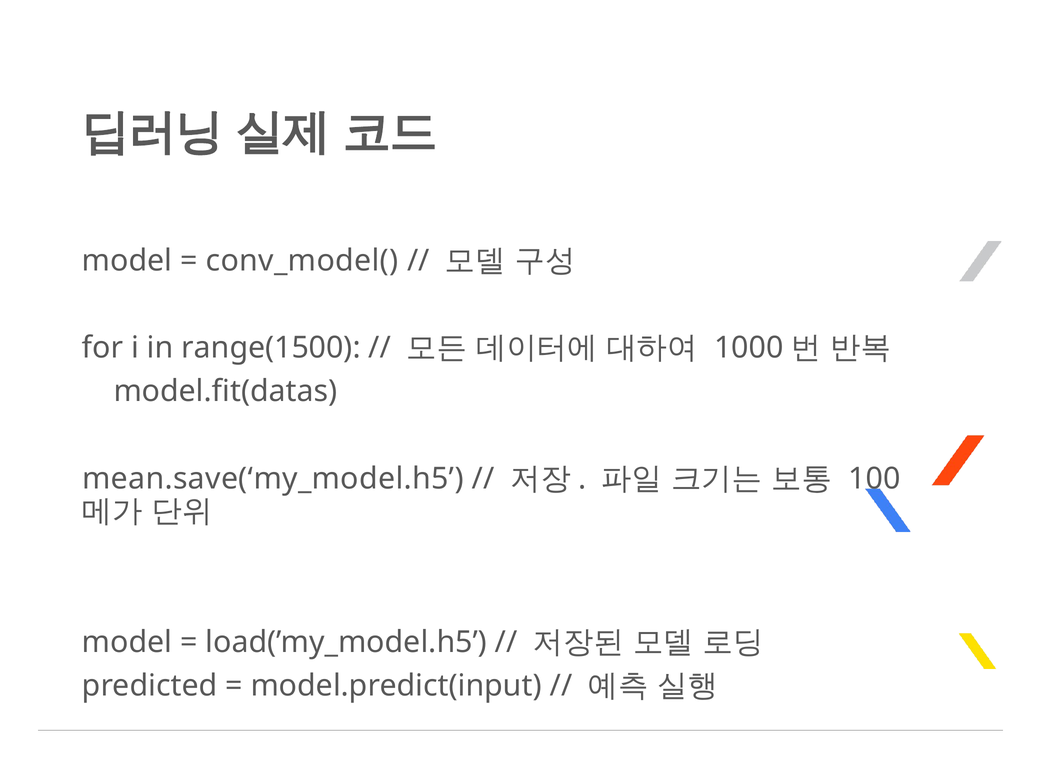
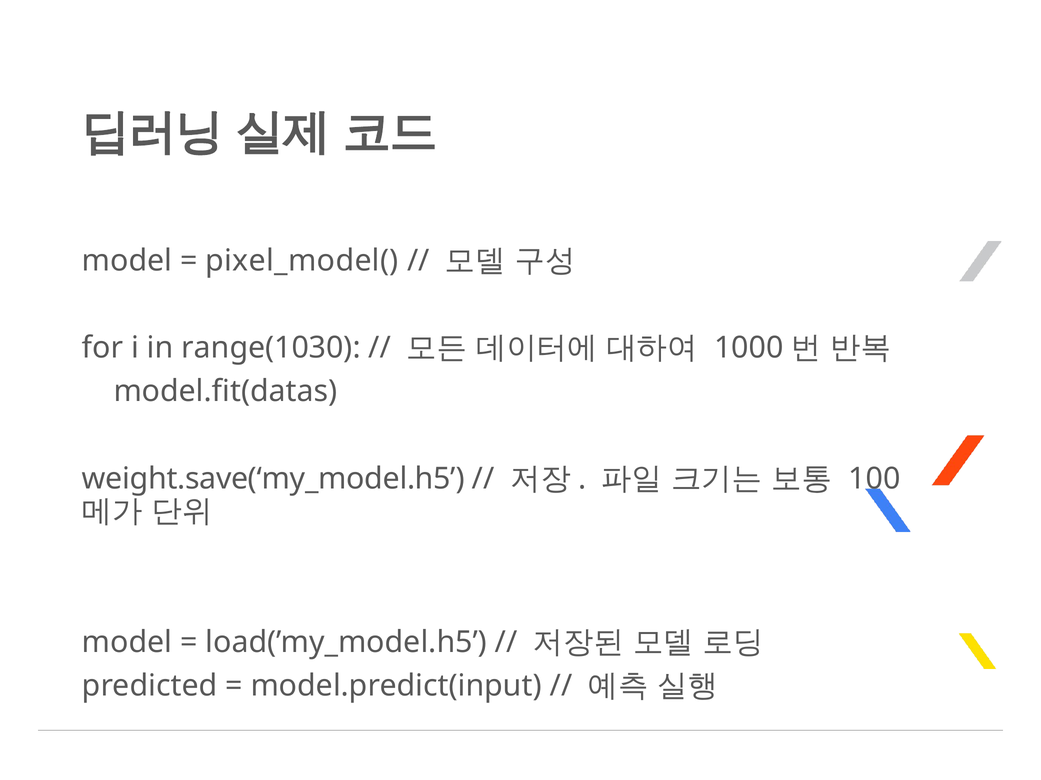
conv_model(: conv_model( -> pixel_model( (302, 261)
range(1500: range(1500 -> range(1030 (271, 348)
mean.save(‘my_model.h5: mean.save(‘my_model.h5 -> weight.save(‘my_model.h5 (273, 479)
